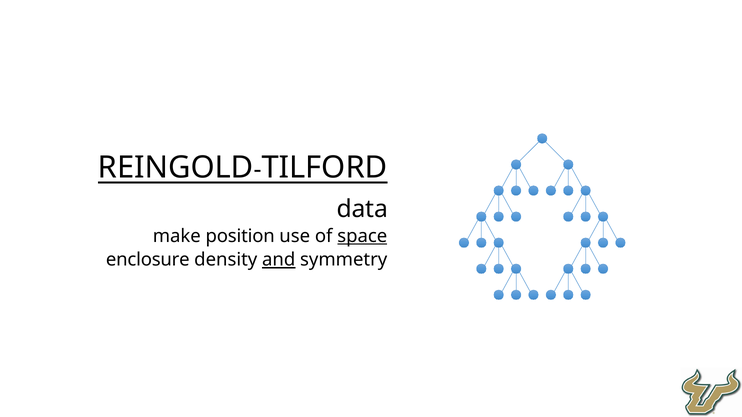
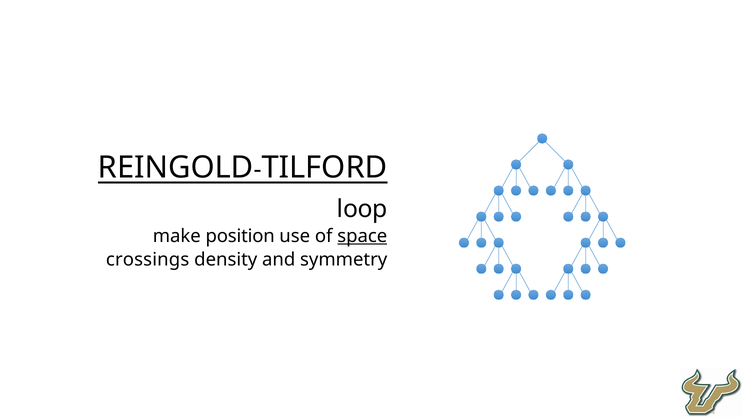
data: data -> loop (362, 209)
enclosure: enclosure -> crossings (148, 260)
and underline: present -> none (279, 260)
